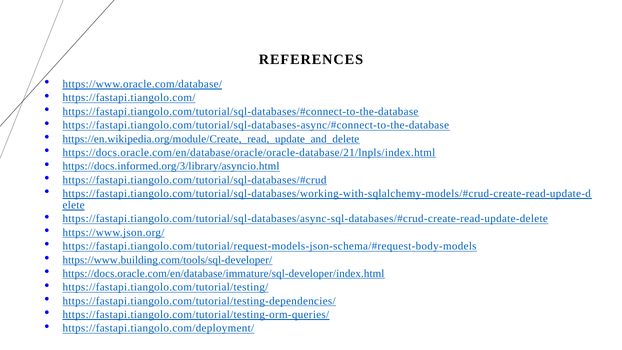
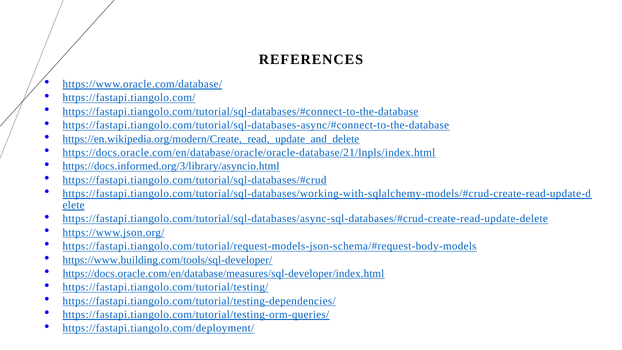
https://en.wikipedia.org/module/Create,_read,_update_and_delete: https://en.wikipedia.org/module/Create,_read,_update_and_delete -> https://en.wikipedia.org/modern/Create,_read,_update_and_delete (211, 139)
https://docs.oracle.com/en/database/immature/sql-developer/index.html: https://docs.oracle.com/en/database/immature/sql-developer/index.html -> https://docs.oracle.com/en/database/measures/sql-developer/index.html (223, 273)
